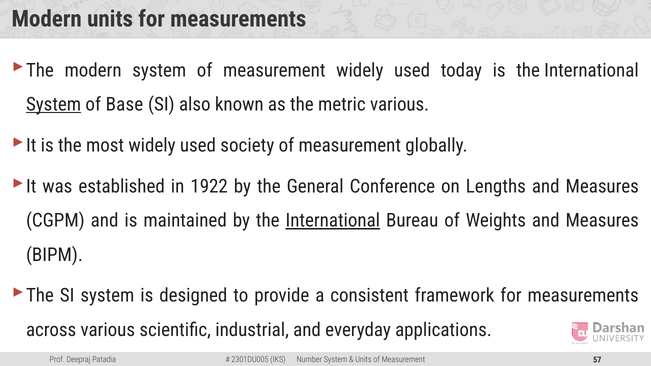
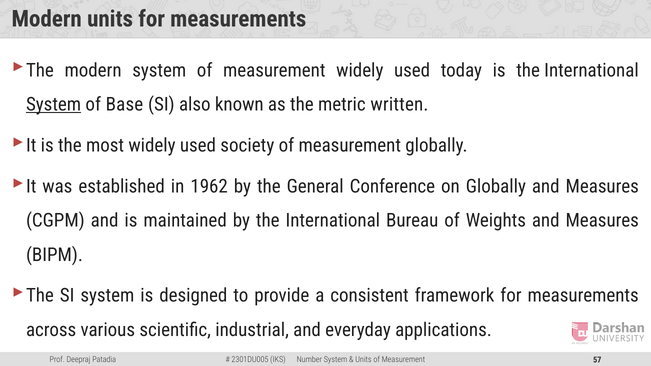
metric various: various -> written (399, 105)
1922: 1922 -> 1962 (209, 186)
on Lengths: Lengths -> Globally (496, 186)
International underline: present -> none (333, 221)
